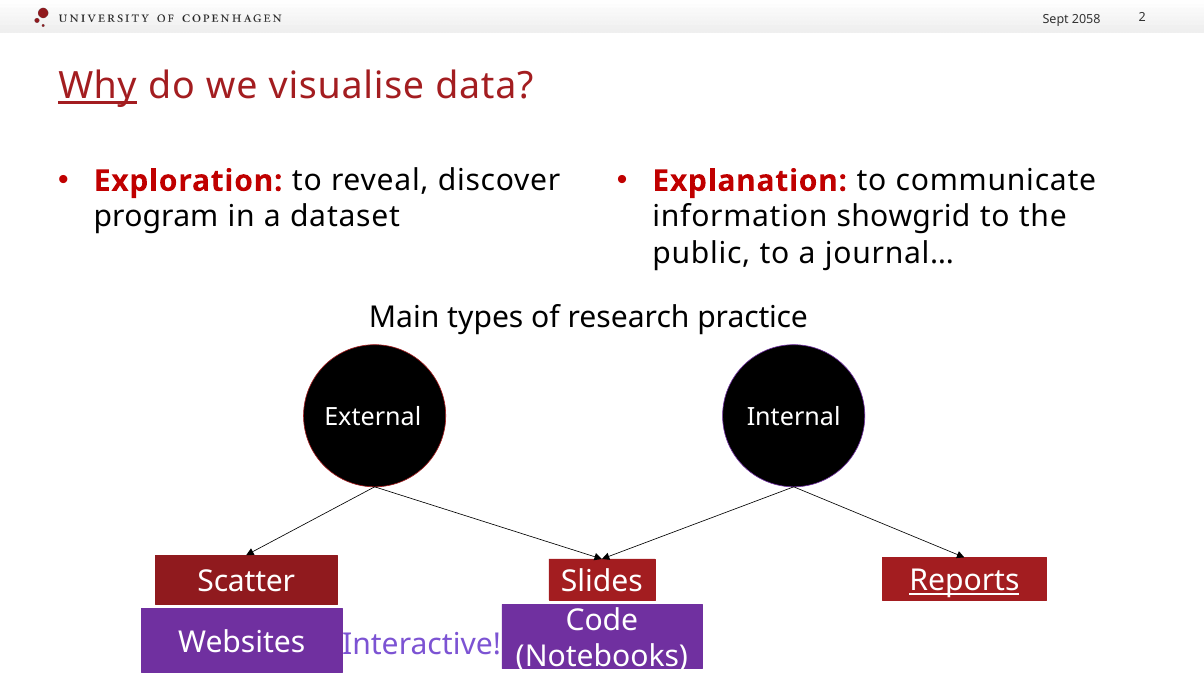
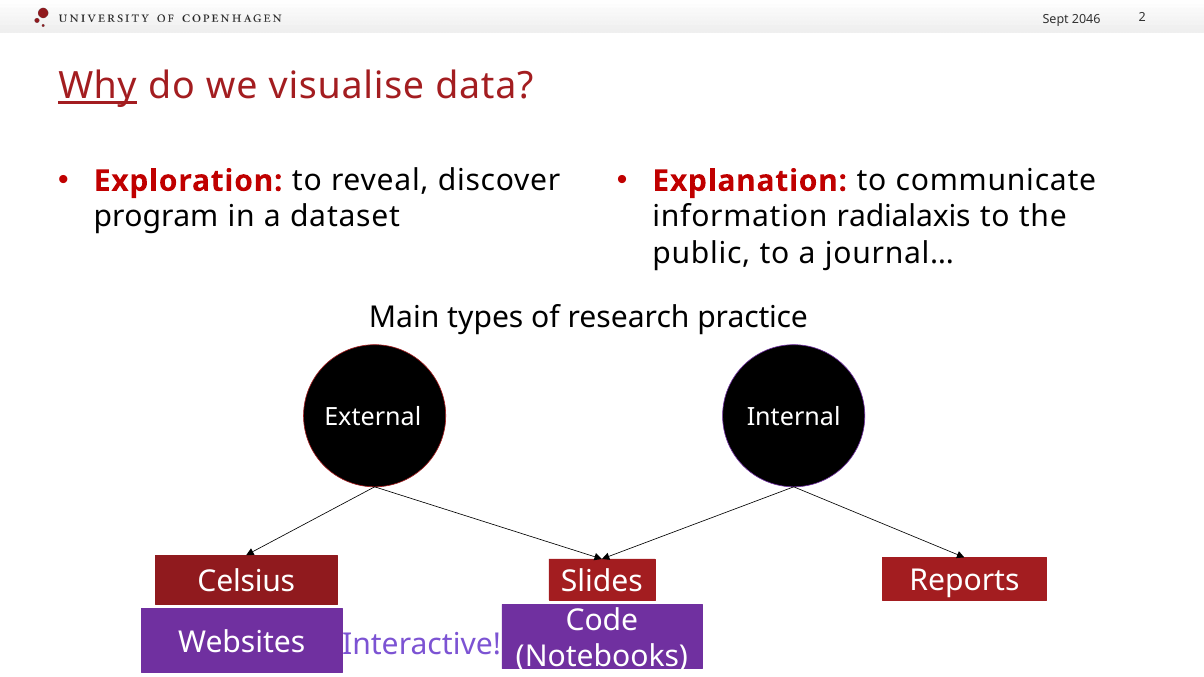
2058: 2058 -> 2046 (1086, 19)
showgrid: showgrid -> radialaxis (904, 217)
Reports underline: present -> none (964, 581)
Scatter: Scatter -> Celsius (246, 582)
